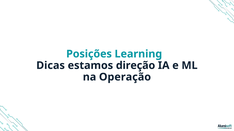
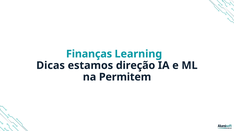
Posições: Posições -> Finanças (89, 54)
Operação: Operação -> Permitem (125, 77)
